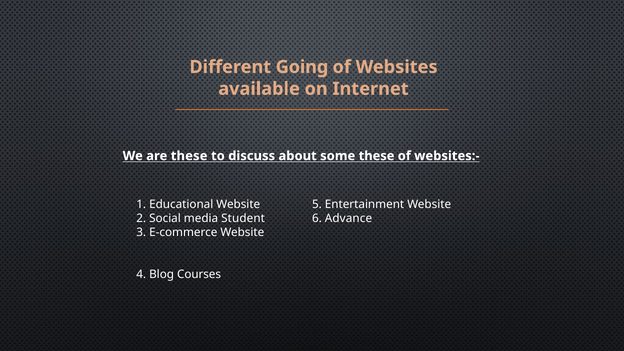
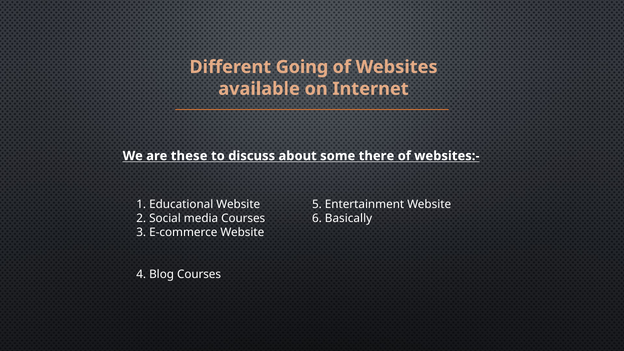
some these: these -> there (376, 156)
media Student: Student -> Courses (243, 218)
Advance: Advance -> Basically (349, 218)
